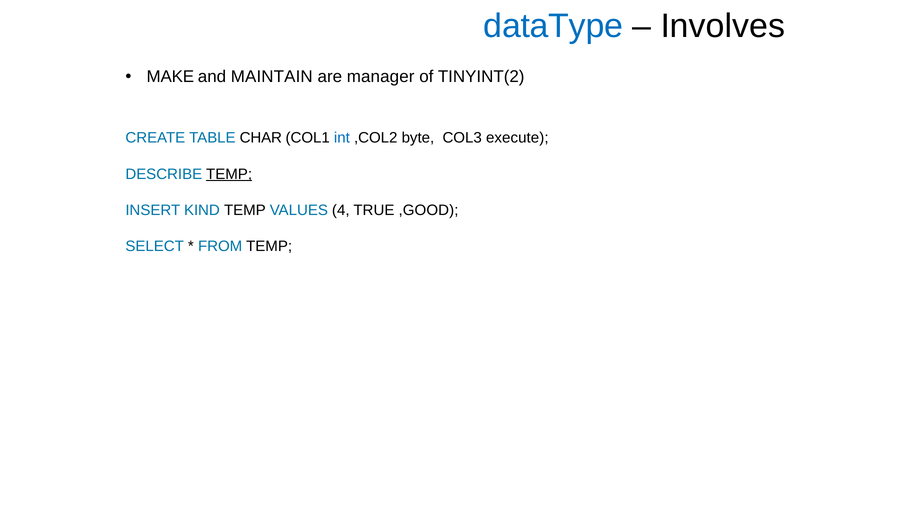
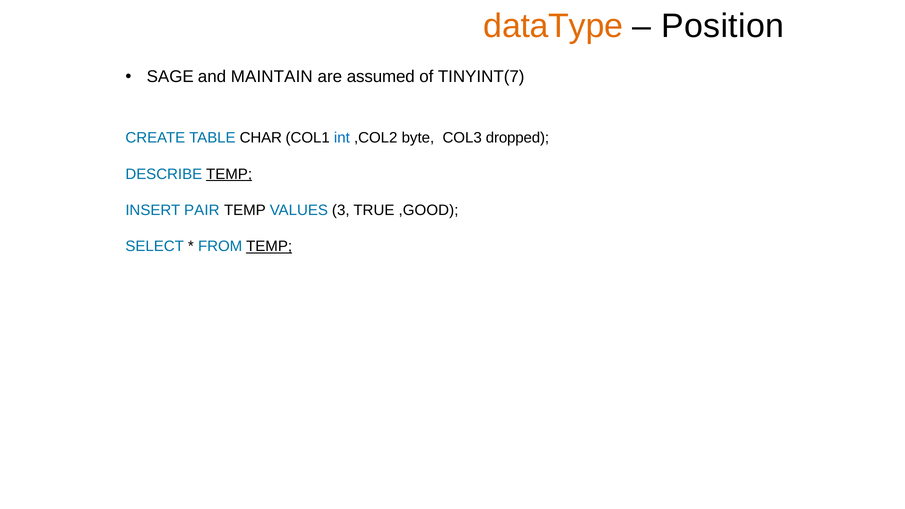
dataType colour: blue -> orange (553, 26)
Involves: Involves -> Position (723, 26)
MAKE: MAKE -> SAGE (170, 77)
manager: manager -> assumed (381, 77)
TINYINT(2: TINYINT(2 -> TINYINT(7 (481, 77)
execute: execute -> dropped (517, 138)
KIND: KIND -> PAIR (202, 210)
4: 4 -> 3 (341, 210)
TEMP underline: none -> present (269, 246)
